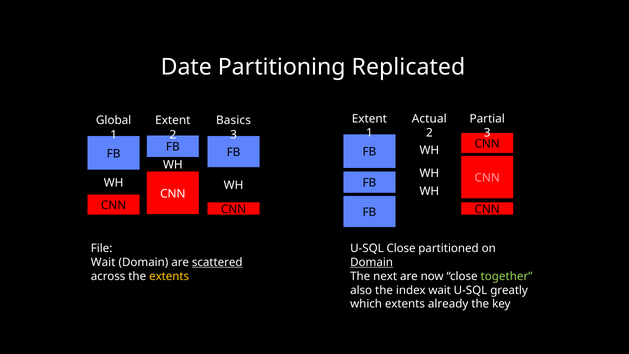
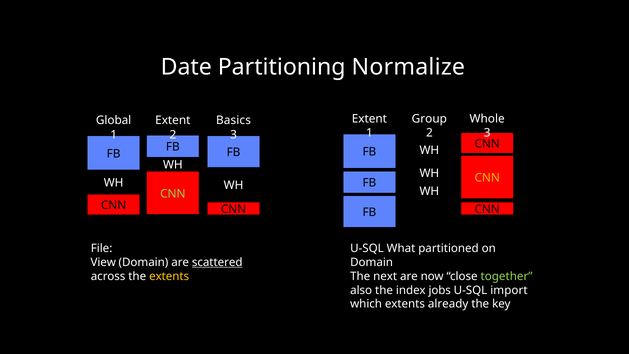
Replicated: Replicated -> Normalize (408, 67)
Actual: Actual -> Group (429, 119)
Partial: Partial -> Whole (487, 119)
CNN colour: pink -> yellow (487, 178)
CNN colour: white -> light green (173, 194)
U-SQL Close: Close -> What (401, 248)
Wait: Wait -> View (103, 262)
Domain underline: present -> none (372, 262)
index wait: wait -> jobs (440, 290)
greatly: greatly -> import (509, 290)
